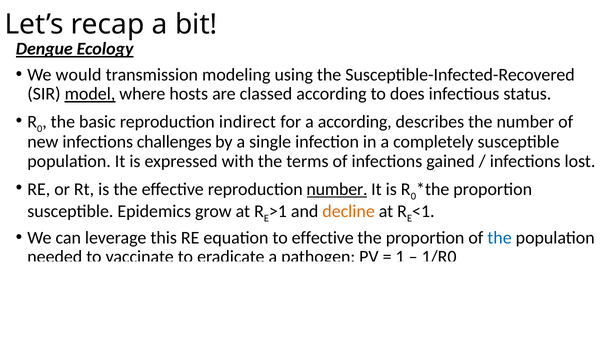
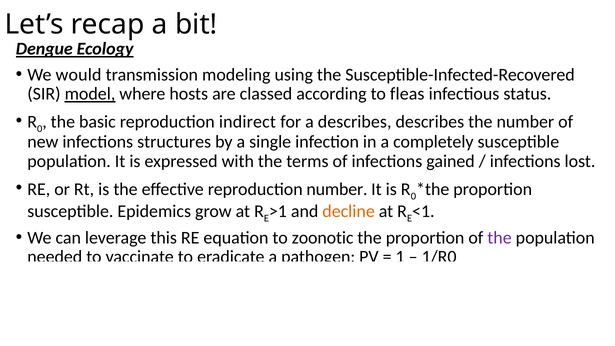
to does: does -> fleas (407, 94)
a according: according -> describes (355, 122)
infections challenges: challenges -> structures (174, 142)
number underline: present -> none (337, 189)
to effective: effective -> zoonotic (323, 238)
the colour: blue -> purple (500, 238)
